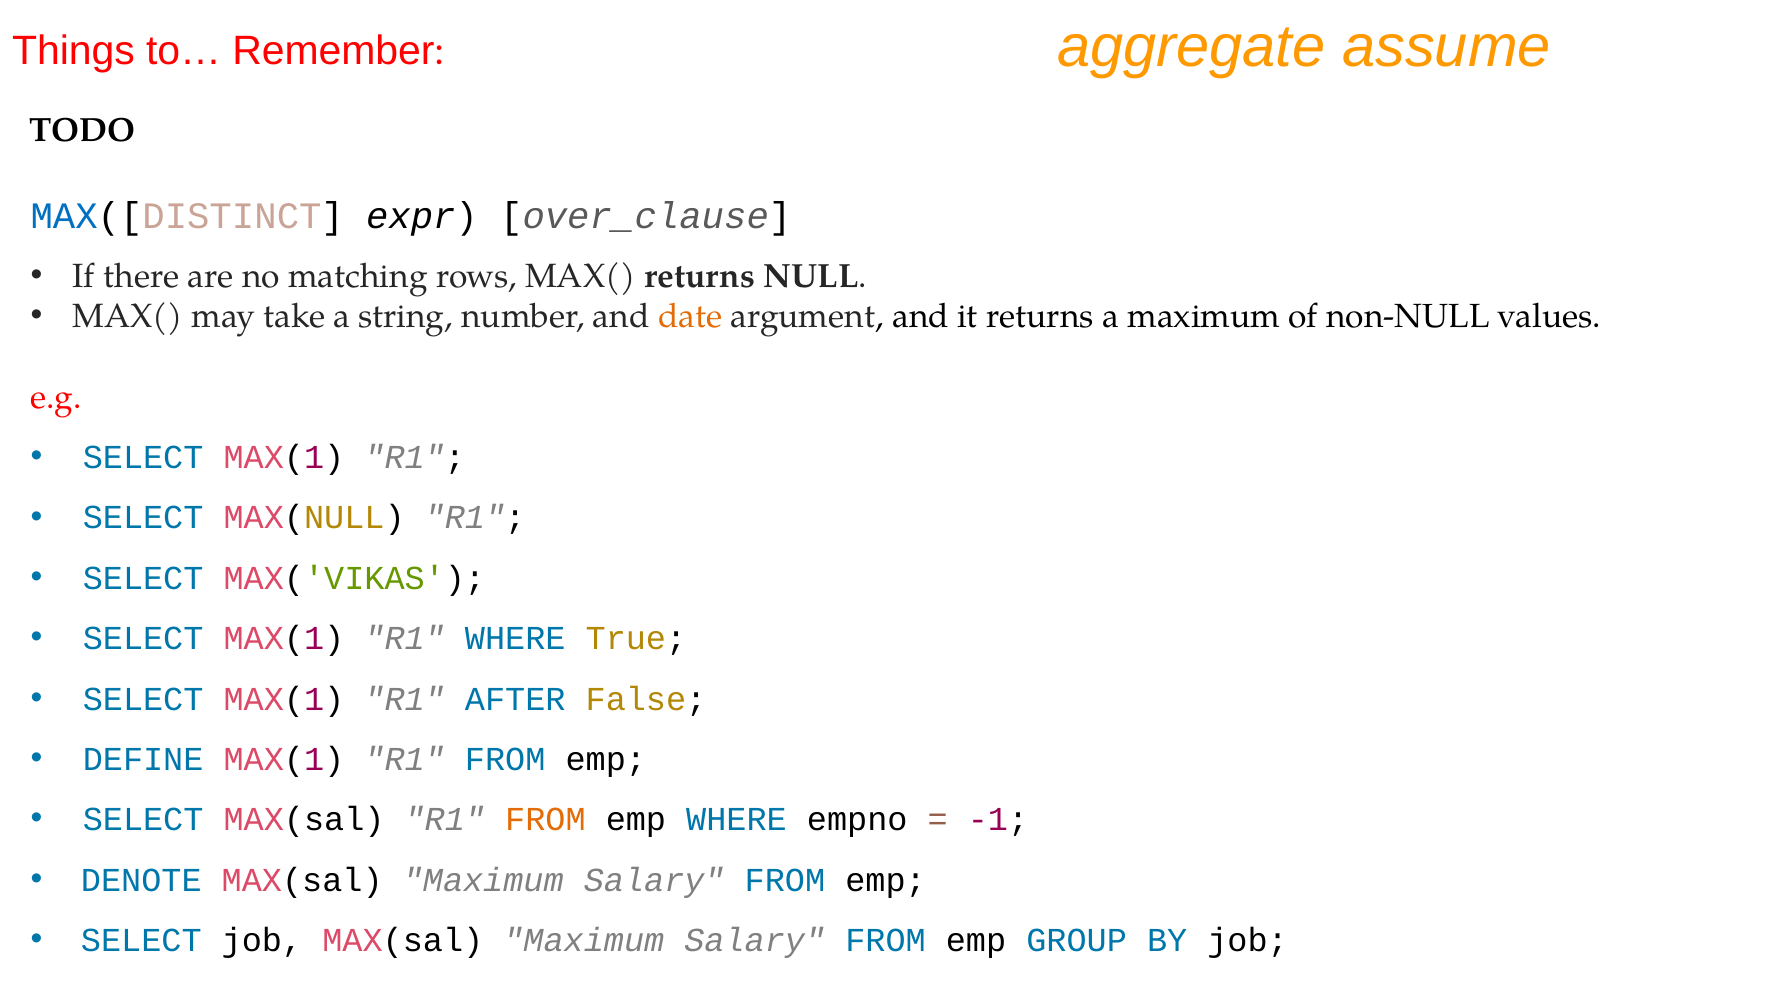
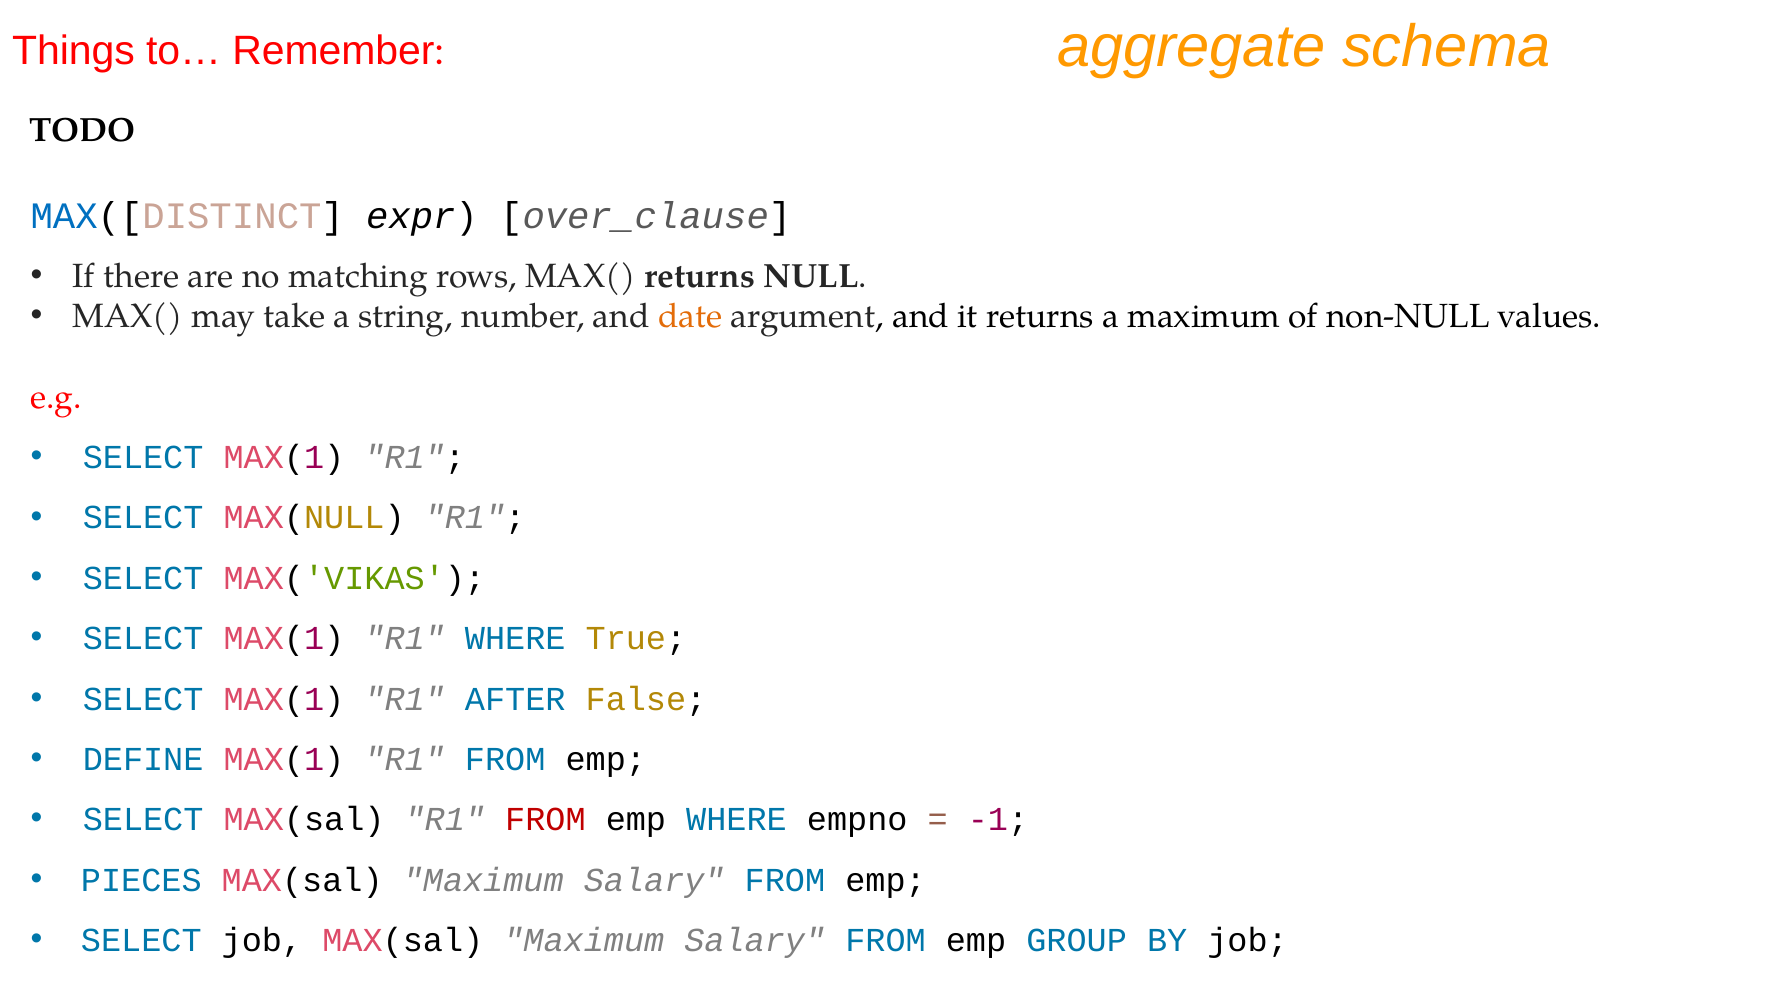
assume: assume -> schema (1447, 47)
FROM colour: orange -> red (545, 819)
DENOTE: DENOTE -> PIECES (141, 880)
